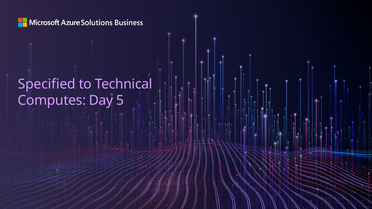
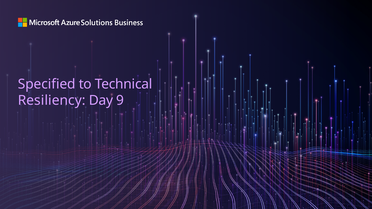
Computes: Computes -> Resiliency (52, 101)
5: 5 -> 9 (120, 101)
